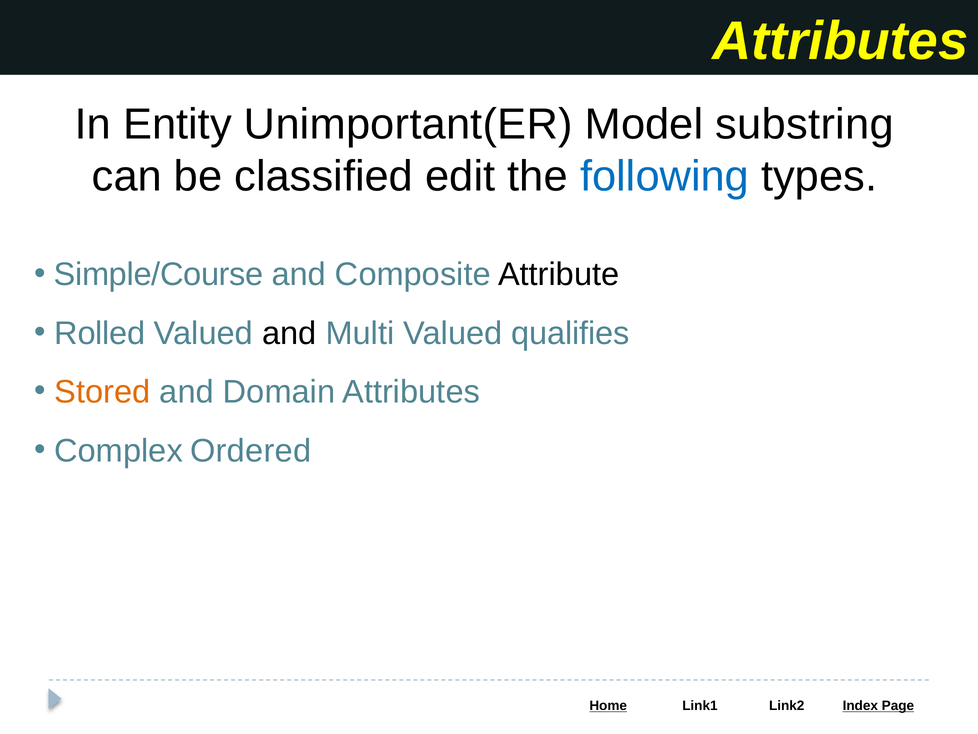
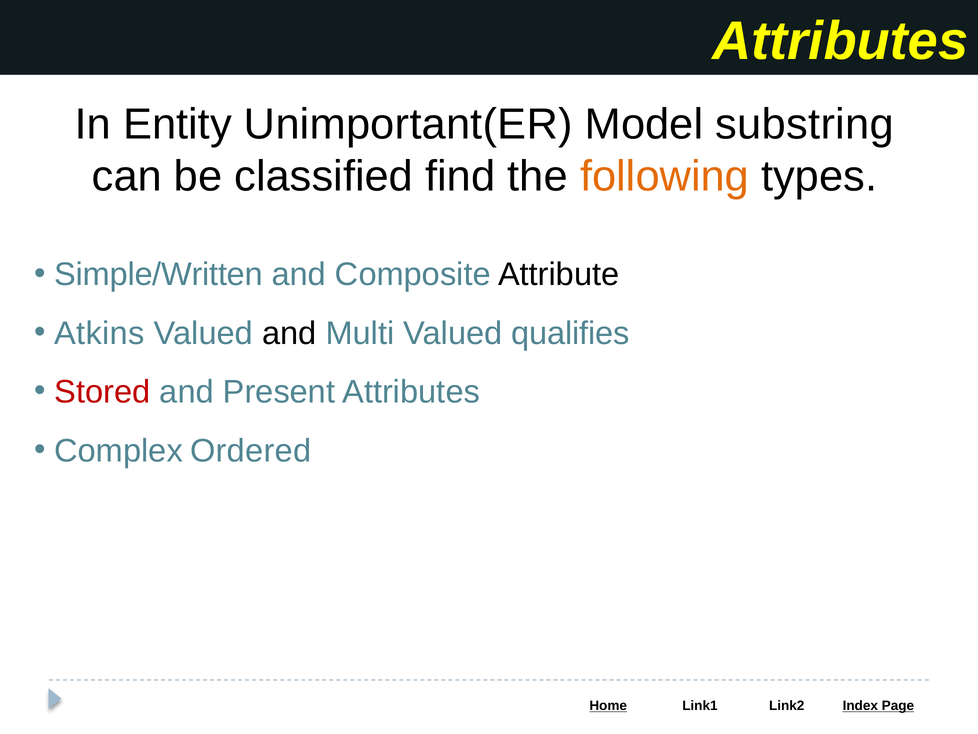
edit: edit -> find (460, 176)
following colour: blue -> orange (665, 176)
Simple/Course: Simple/Course -> Simple/Written (159, 274)
Rolled: Rolled -> Atkins (99, 333)
Stored colour: orange -> red (102, 392)
Domain: Domain -> Present (279, 392)
